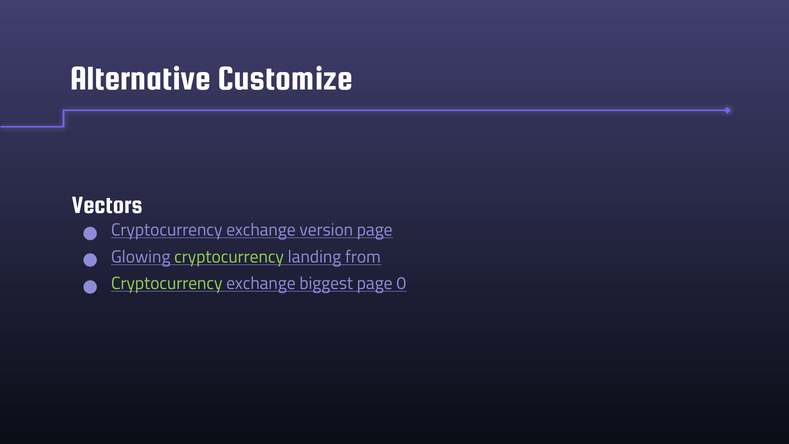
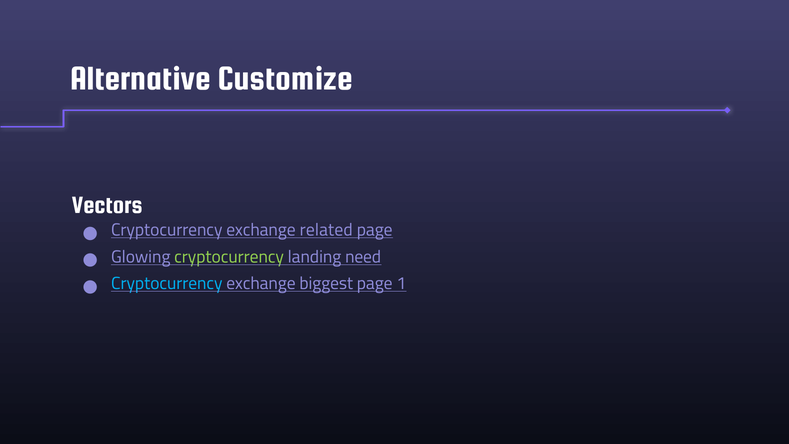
version: version -> related (326, 230)
from: from -> need (363, 257)
Cryptocurrency colour: light green -> light blue (167, 283)
0: 0 -> 1 (401, 283)
